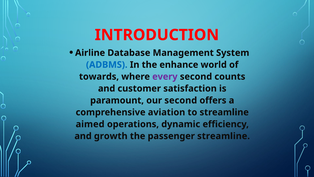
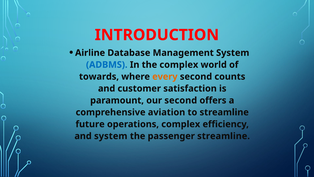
the enhance: enhance -> complex (179, 65)
every colour: purple -> orange (165, 76)
aimed: aimed -> future (90, 124)
operations dynamic: dynamic -> complex (181, 124)
and growth: growth -> system (111, 136)
